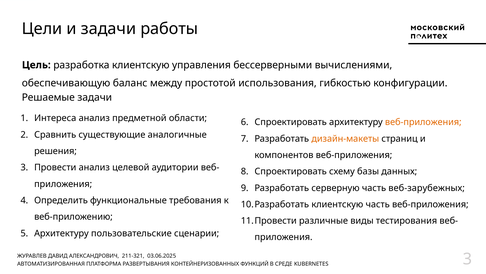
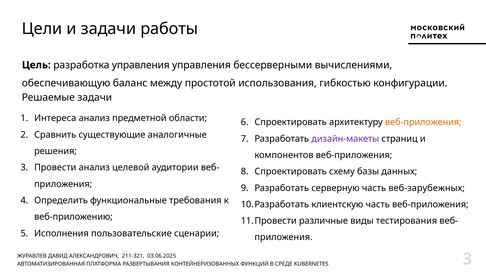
разработка клиентскую: клиентскую -> управления (141, 65)
дизайн-макеты colour: orange -> purple (345, 138)
Архитектуру: Архитектуру -> Исполнения (61, 233)
